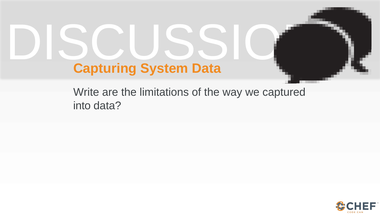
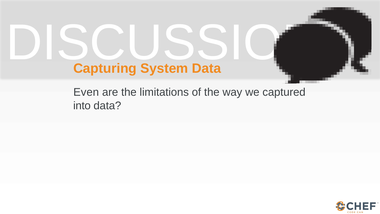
Write: Write -> Even (86, 92)
